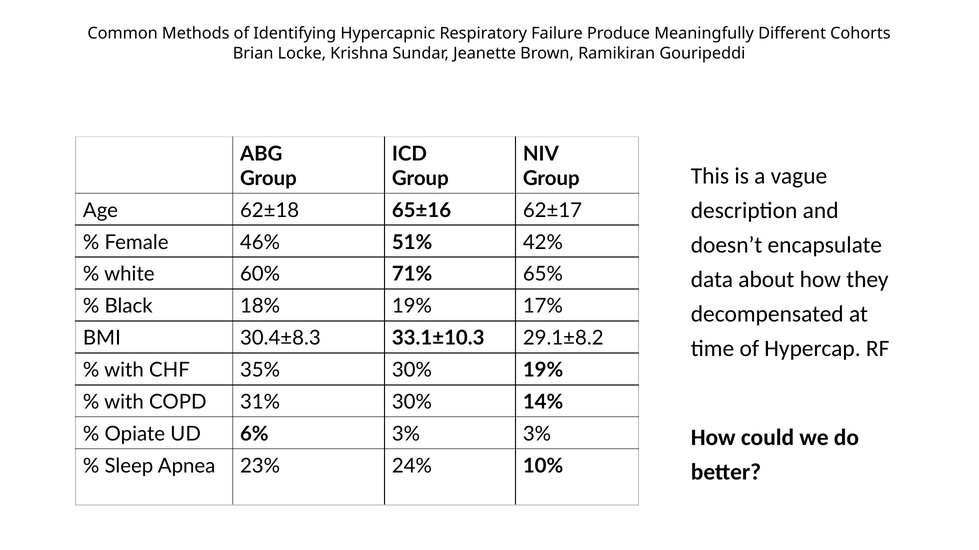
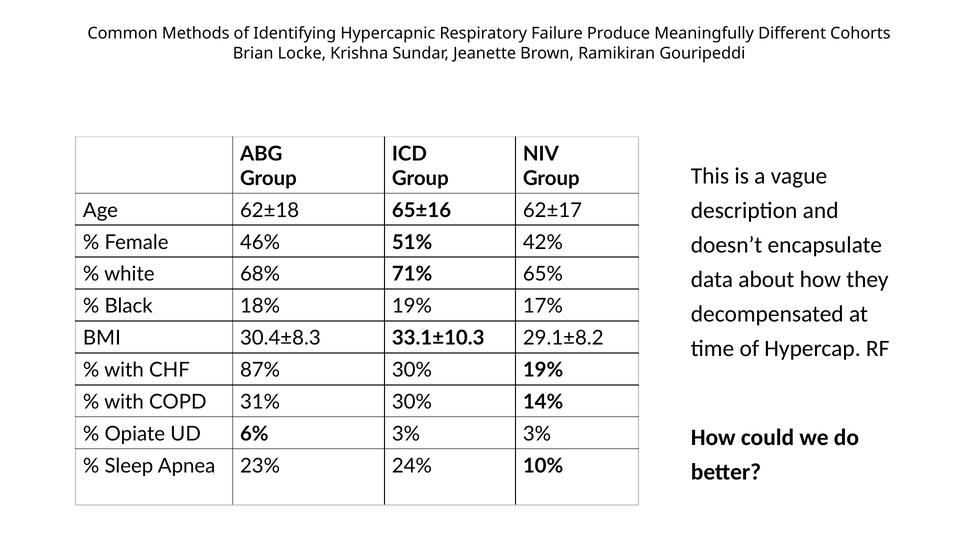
60%: 60% -> 68% (260, 275)
35%: 35% -> 87% (260, 370)
